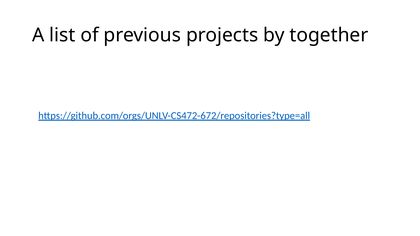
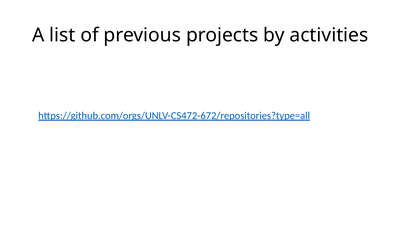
together: together -> activities (329, 35)
